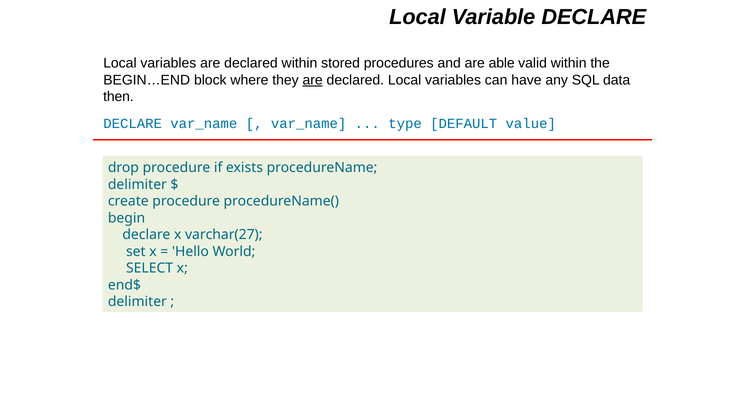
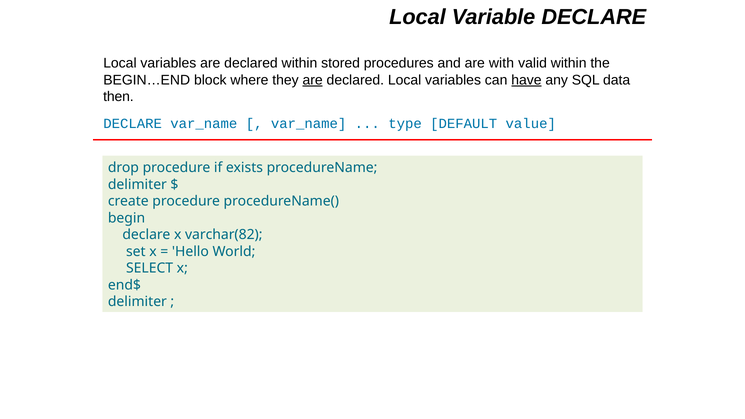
able: able -> with (502, 63)
have underline: none -> present (526, 80)
varchar(27: varchar(27 -> varchar(82 (224, 235)
